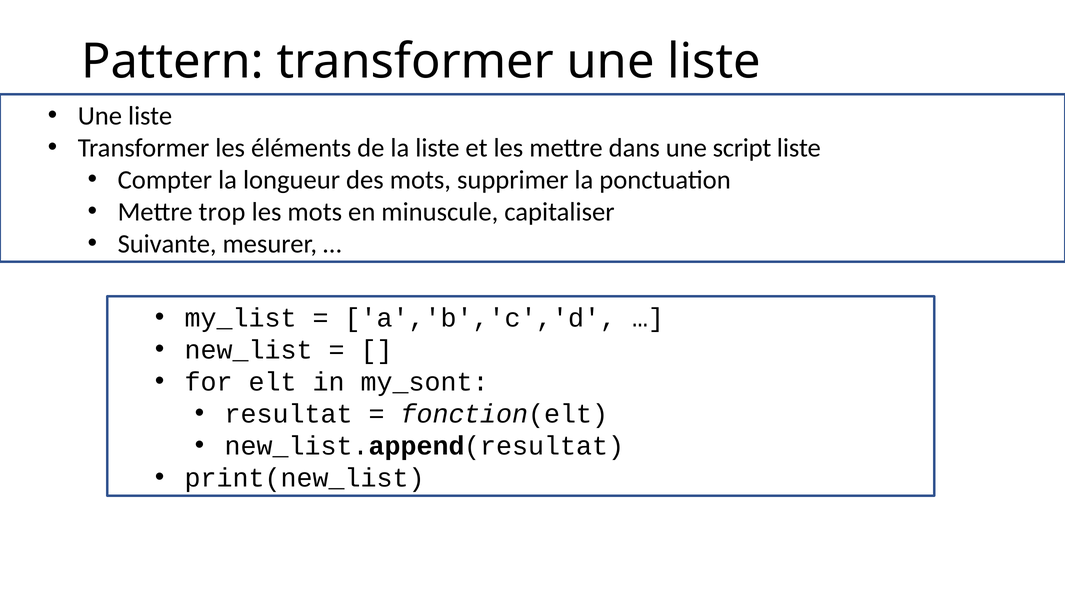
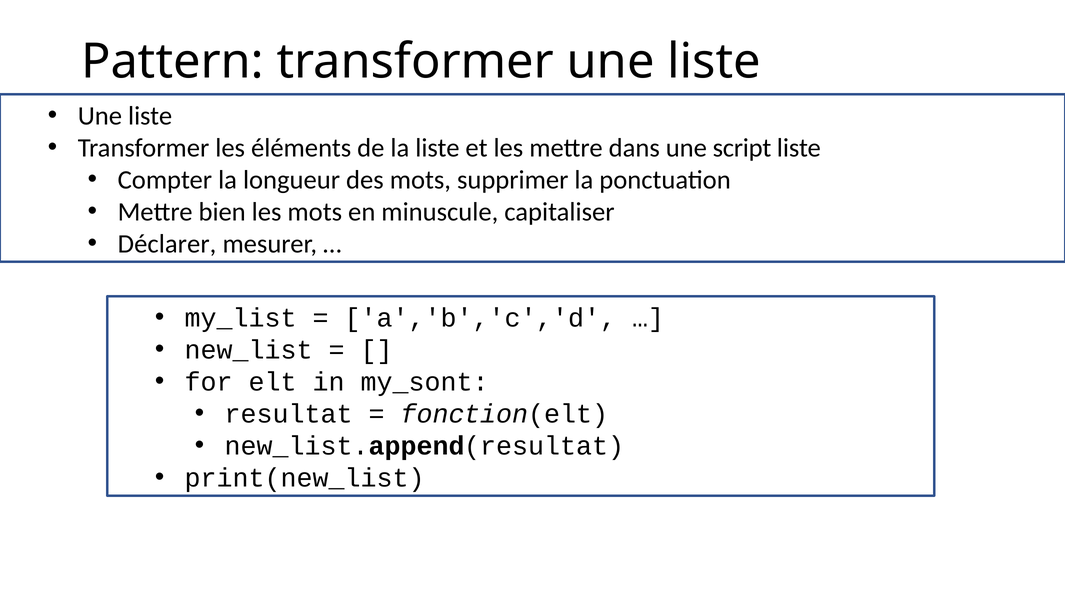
trop: trop -> bien (222, 212)
Suivante: Suivante -> Déclarer (167, 244)
